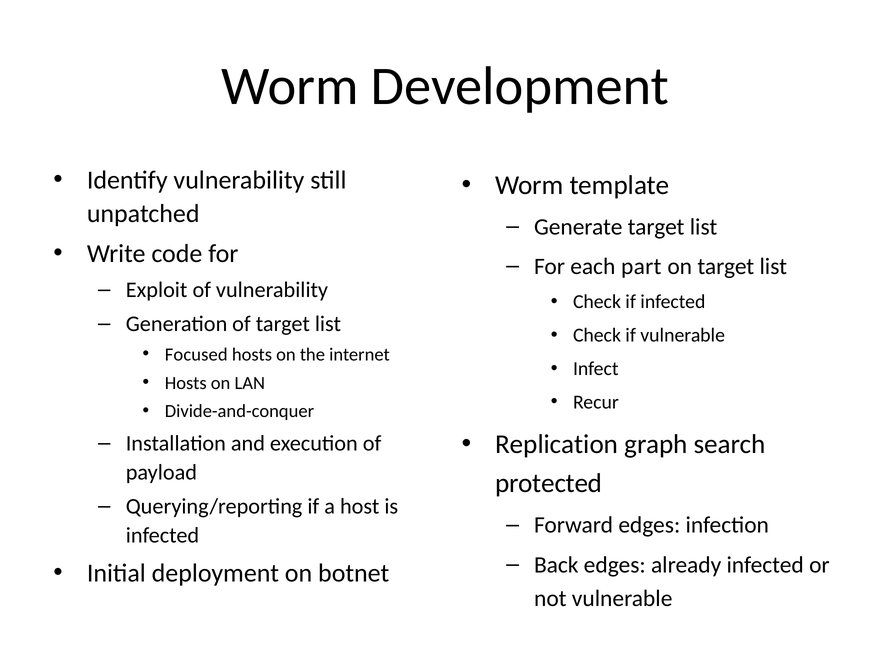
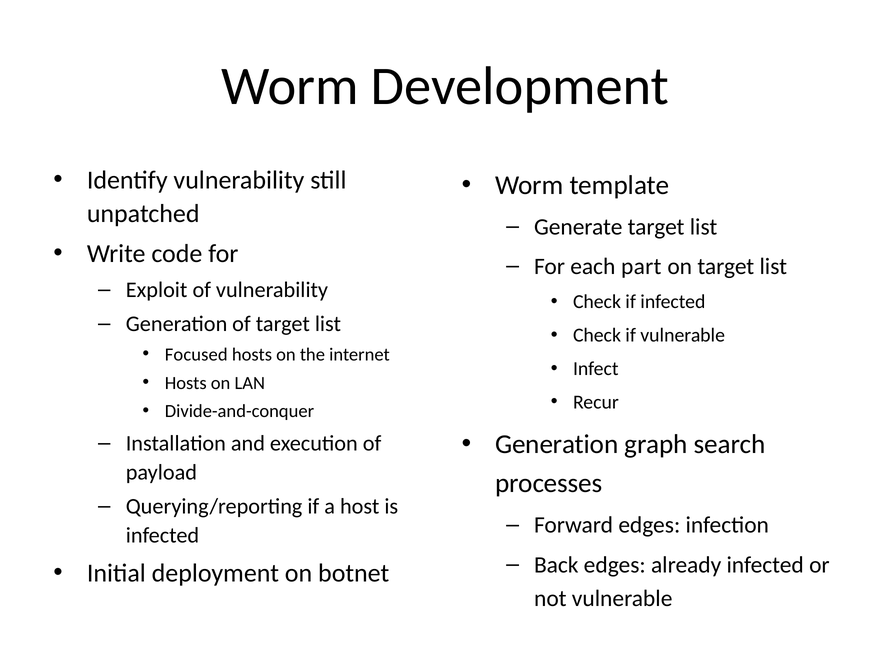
Replication: Replication -> Generation (557, 444)
protected: protected -> processes (549, 484)
